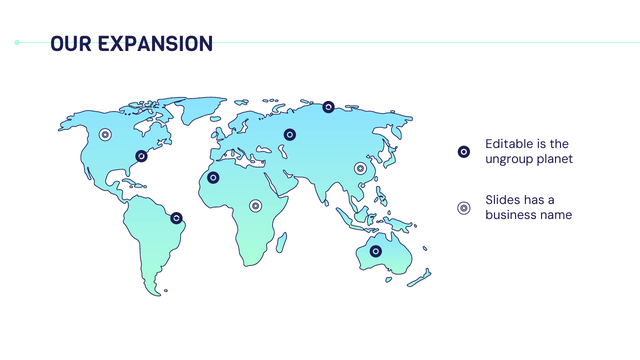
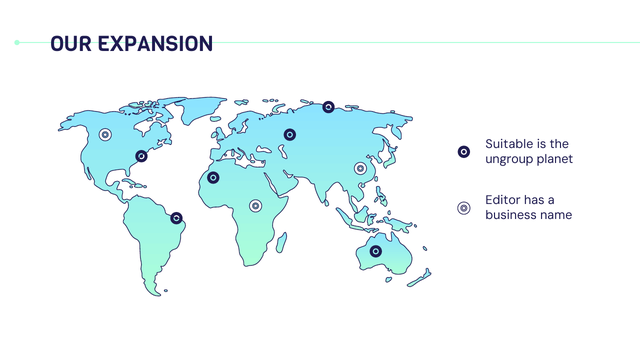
Editable: Editable -> Suitable (509, 144)
Slides: Slides -> Editor (503, 200)
